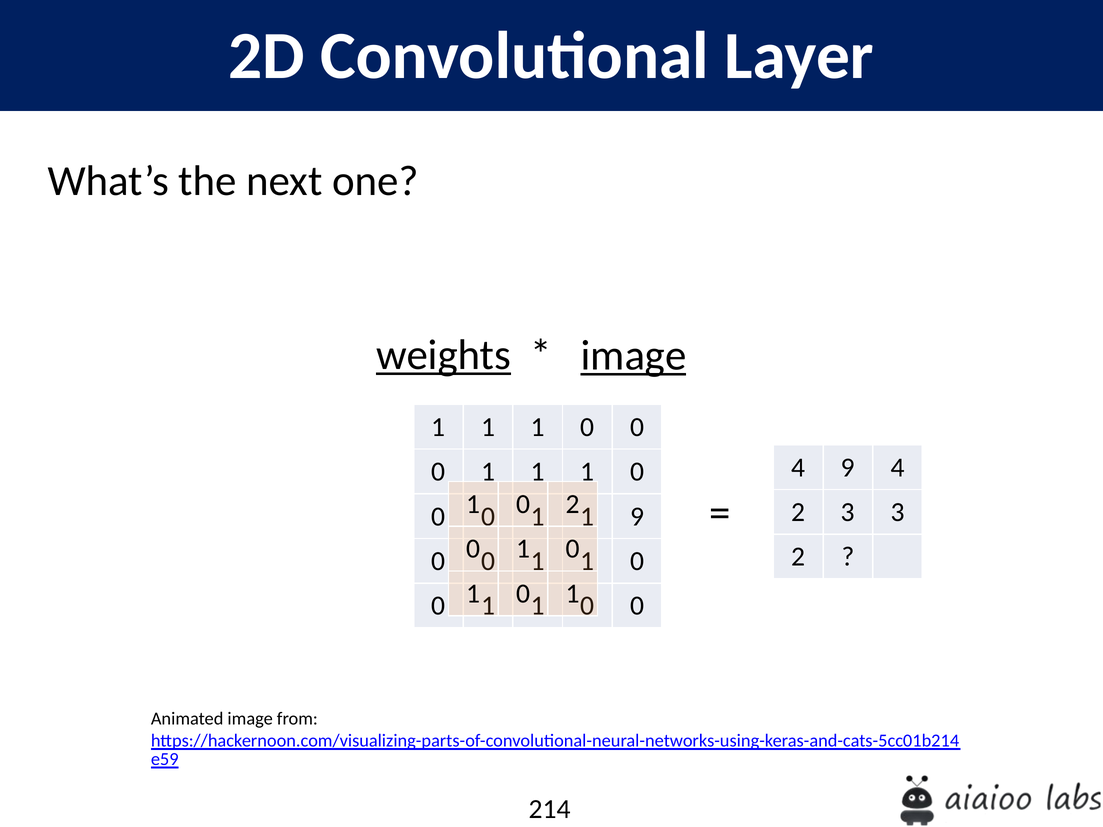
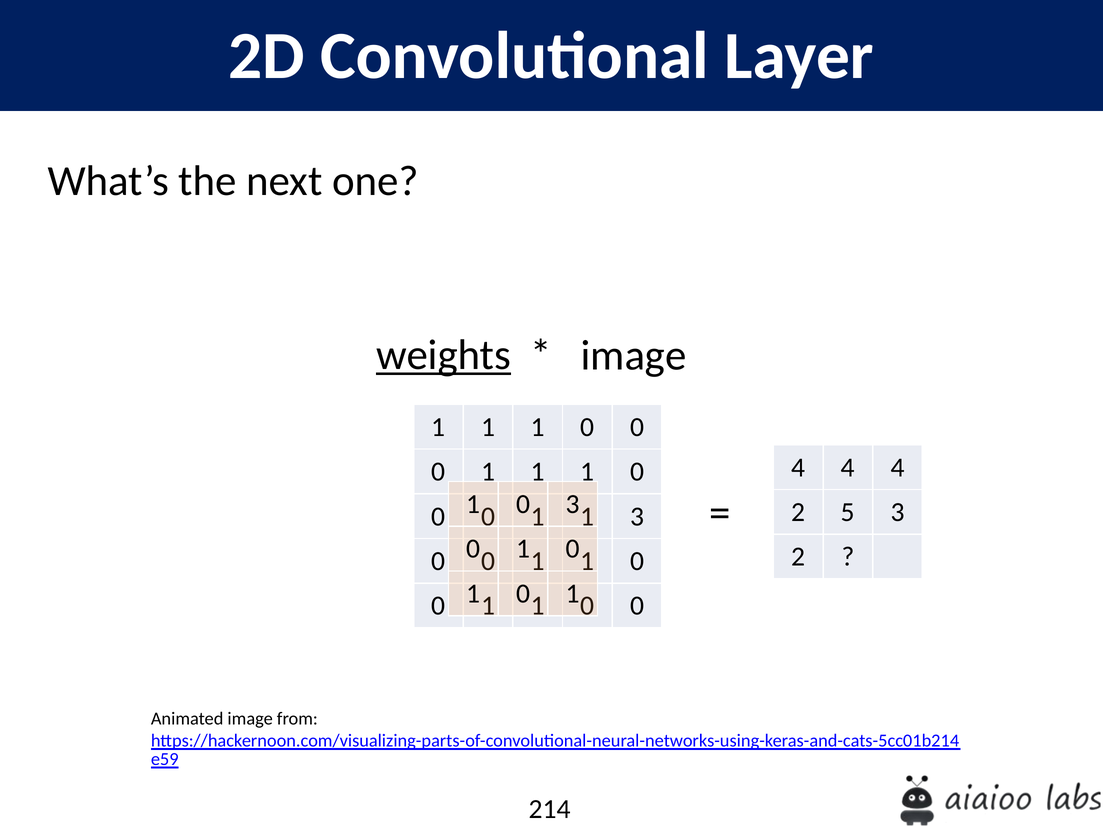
image underline: present -> none (634, 356)
9: 9 -> 4 (848, 468)
0 2: 2 -> 3 (573, 504)
2 3: 3 -> 5 (848, 512)
9: 9 -> 3 (637, 517)
